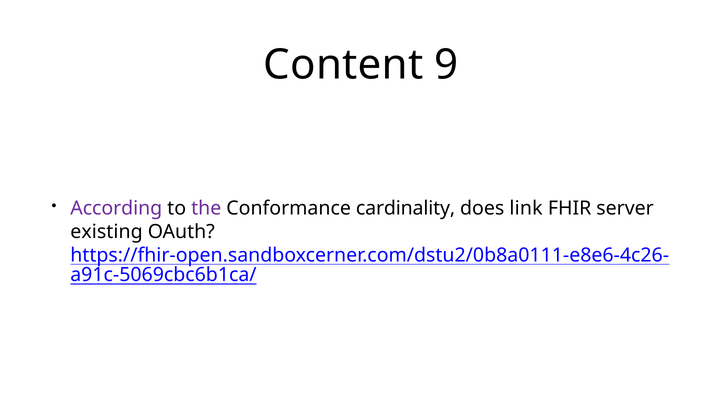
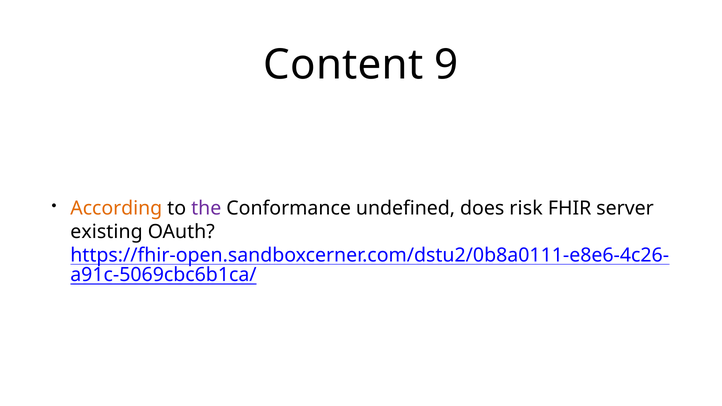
According colour: purple -> orange (116, 209)
cardinality: cardinality -> undefined (406, 209)
link: link -> risk (526, 209)
